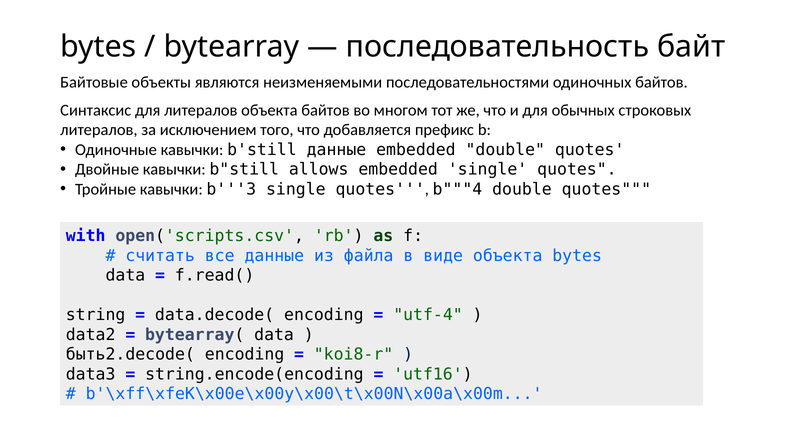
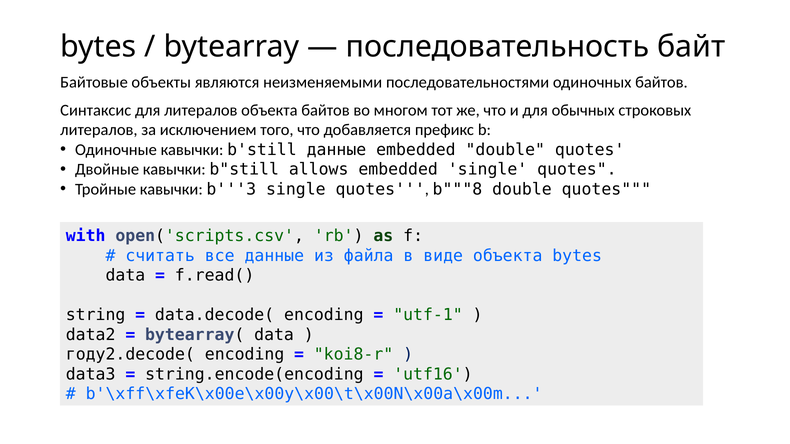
b"""4: b"""4 -> b"""8 (457, 189)
utf-4: utf-4 -> utf-1 (428, 315)
быть2.decode(: быть2.decode( -> году2.decode( (130, 355)
